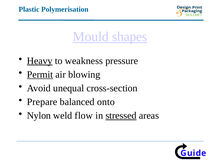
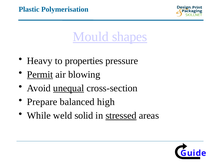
Heavy underline: present -> none (40, 61)
weakness: weakness -> properties (84, 61)
unequal underline: none -> present (69, 88)
onto: onto -> high (106, 102)
Nylon: Nylon -> While (39, 116)
flow: flow -> solid (84, 116)
